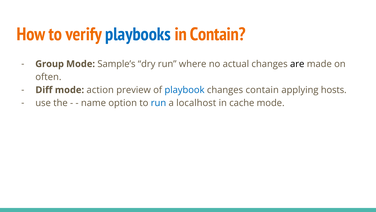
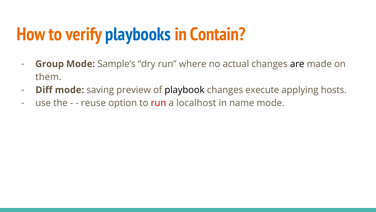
often: often -> them (48, 77)
action: action -> saving (100, 90)
playbook colour: blue -> black (185, 90)
changes contain: contain -> execute (262, 90)
name: name -> reuse (93, 103)
run colour: blue -> red (158, 103)
cache: cache -> name (242, 103)
